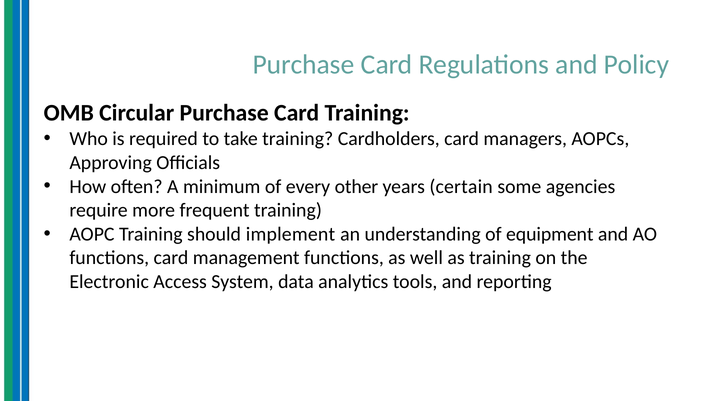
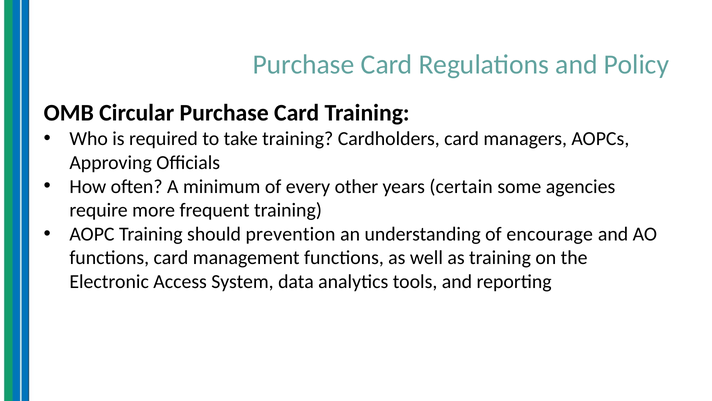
implement: implement -> prevention (290, 234)
equipment: equipment -> encourage (550, 234)
